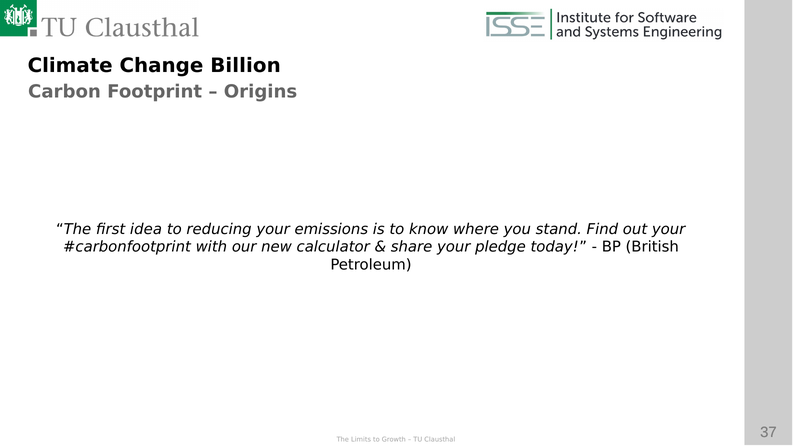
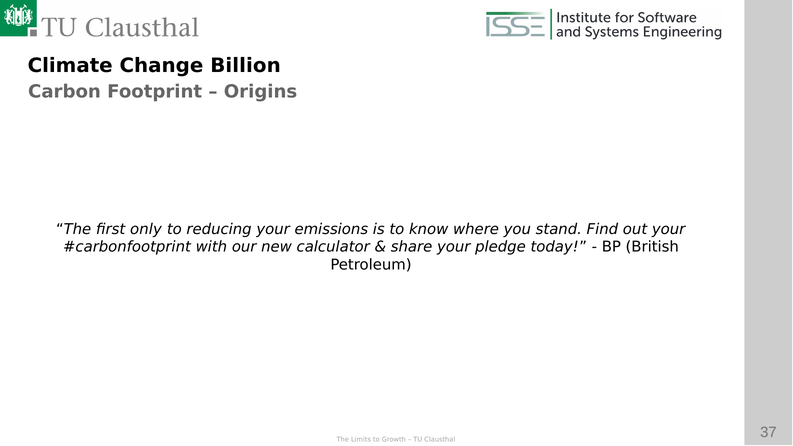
idea: idea -> only (146, 229)
